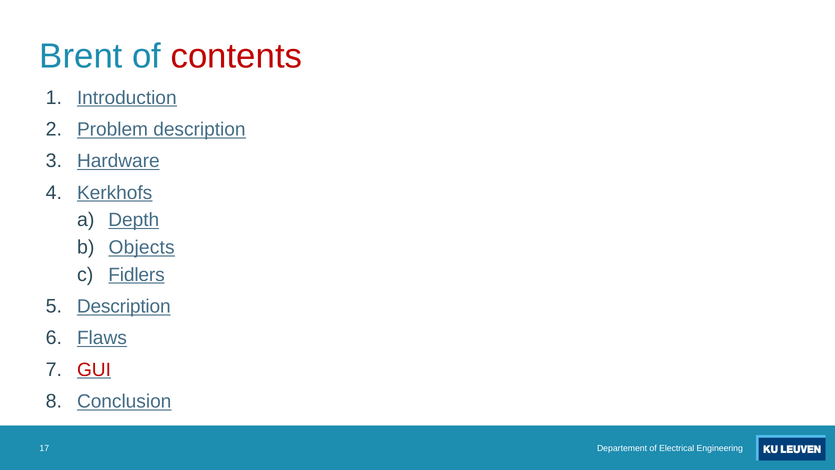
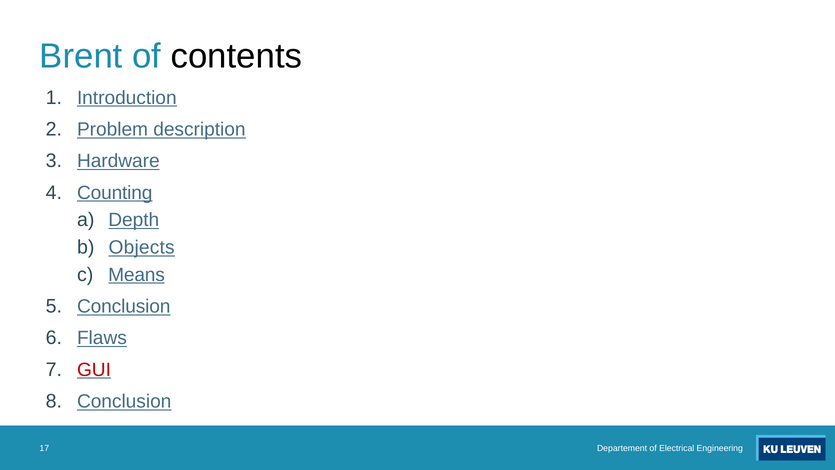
contents colour: red -> black (236, 56)
Kerkhofs: Kerkhofs -> Counting (115, 193)
Fidlers: Fidlers -> Means (137, 275)
Description: Description -> Conclusion (124, 306)
